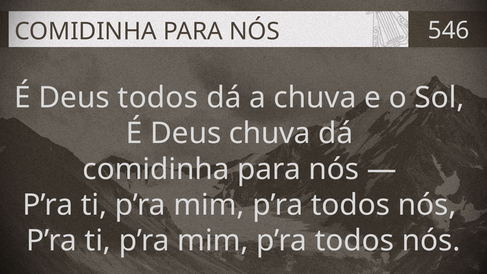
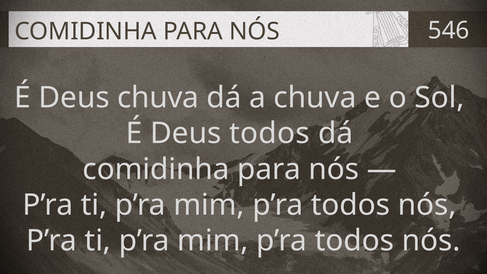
Deus todos: todos -> chuva (158, 98)
Deus chuva: chuva -> todos (270, 133)
